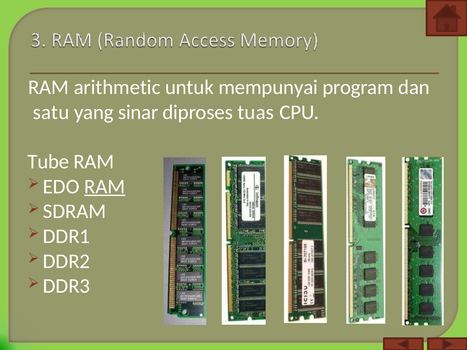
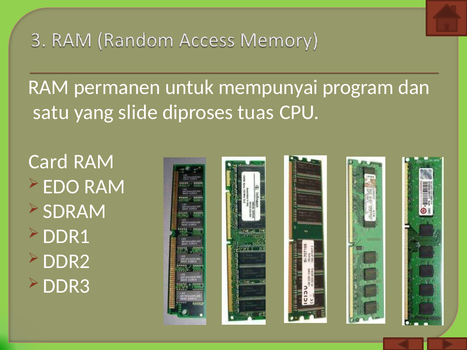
arithmetic: arithmetic -> permanen (117, 87)
sinar: sinar -> slide (138, 112)
Tube: Tube -> Card (48, 162)
RAM underline: present -> none (105, 187)
